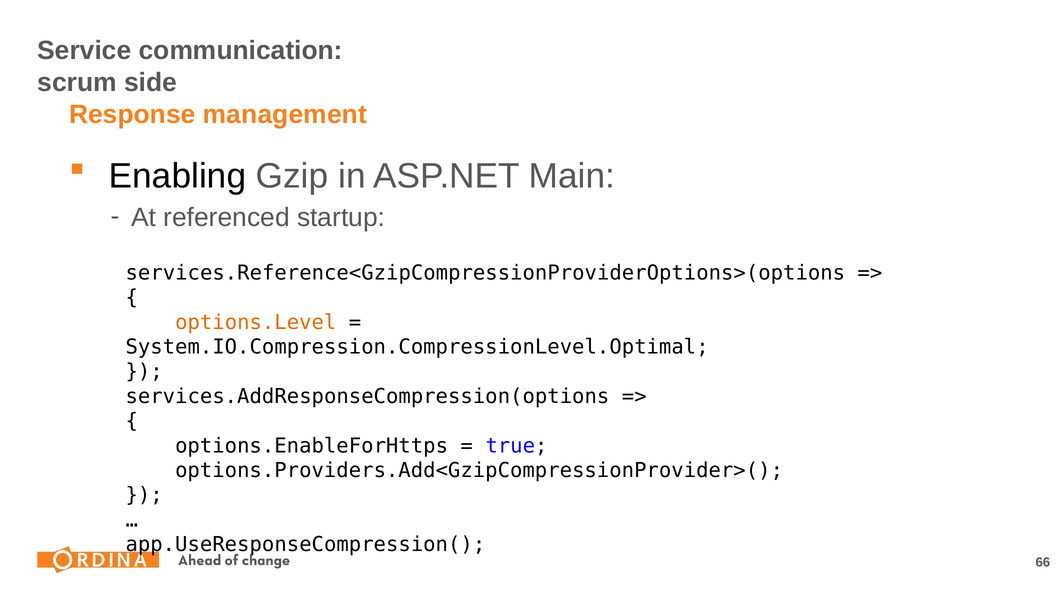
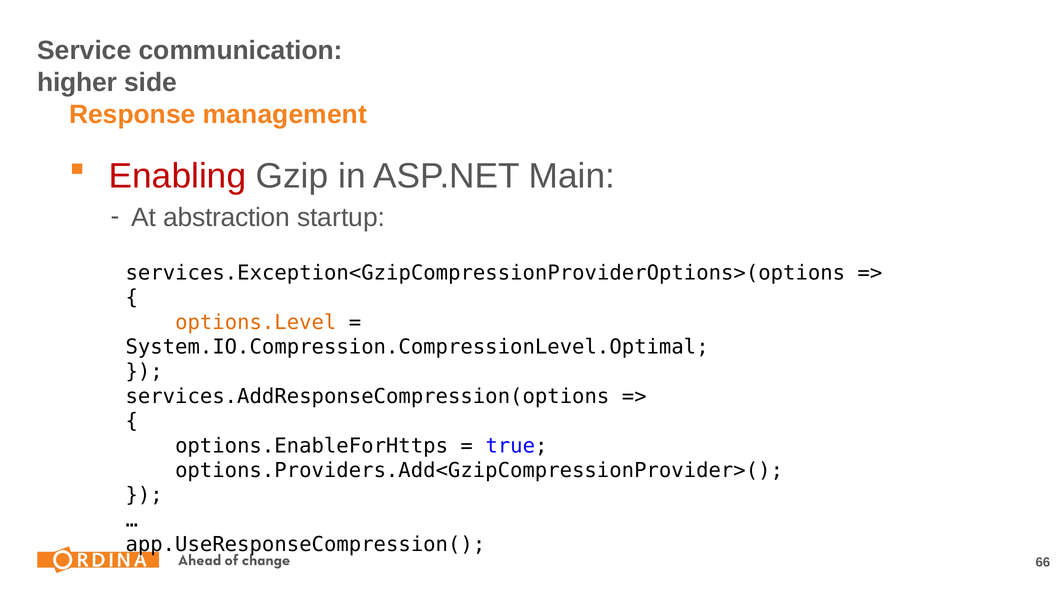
scrum: scrum -> higher (77, 82)
Enabling colour: black -> red (178, 176)
referenced: referenced -> abstraction (227, 218)
services.Reference<GzipCompressionProviderOptions>(options: services.Reference<GzipCompressionProviderOptions>(options -> services.Exception<GzipCompressionProviderOptions>(options (485, 273)
